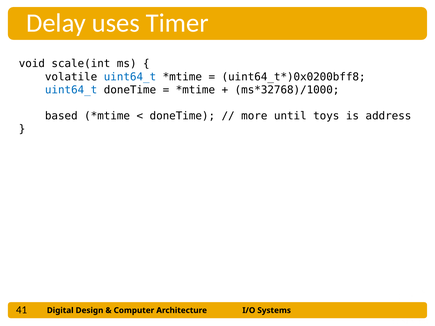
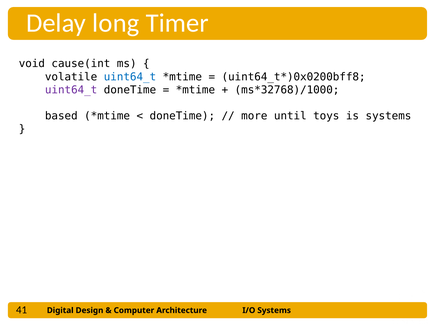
uses: uses -> long (116, 23)
scale(int: scale(int -> cause(int (81, 64)
uint64_t colour: blue -> purple (71, 90)
is address: address -> systems (388, 116)
